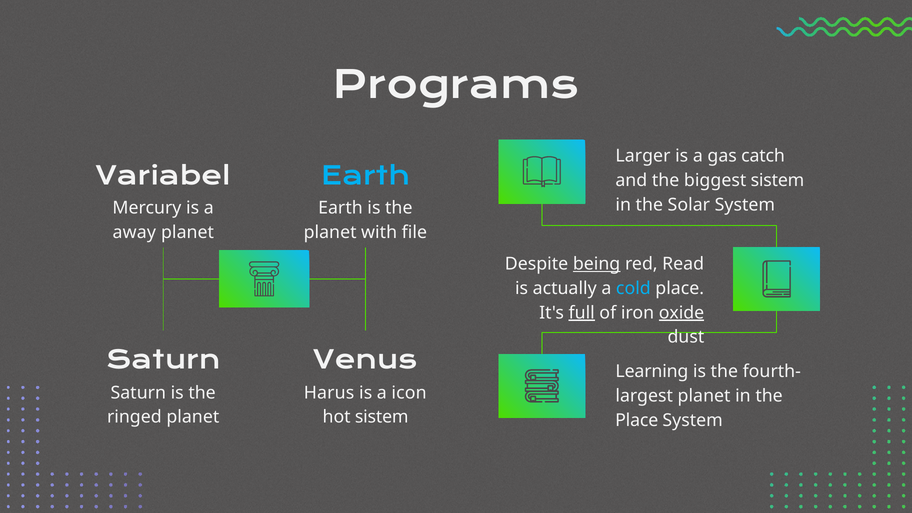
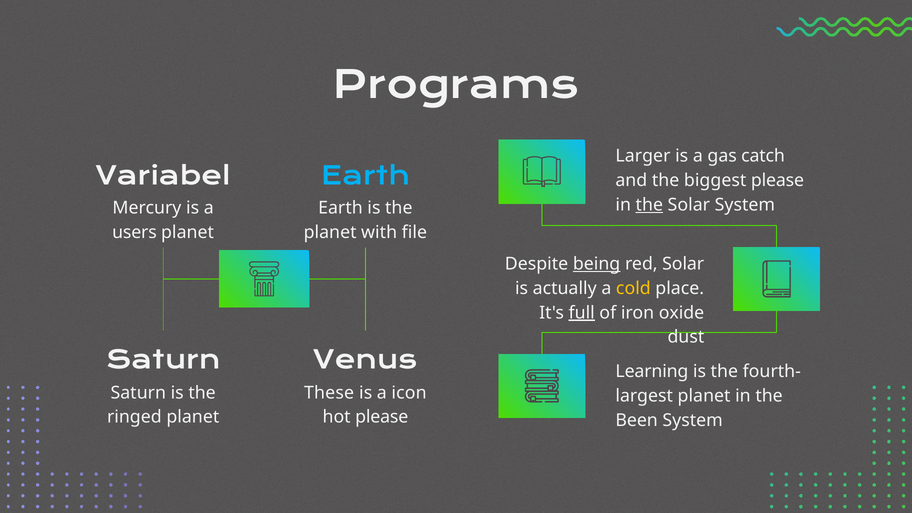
biggest sistem: sistem -> please (777, 181)
the underline: none -> present (649, 205)
away: away -> users (134, 233)
red Read: Read -> Solar (683, 264)
cold colour: light blue -> yellow (633, 288)
oxide underline: present -> none (681, 313)
Harus: Harus -> These (329, 393)
hot sistem: sistem -> please (382, 417)
Place: Place -> Been (637, 420)
